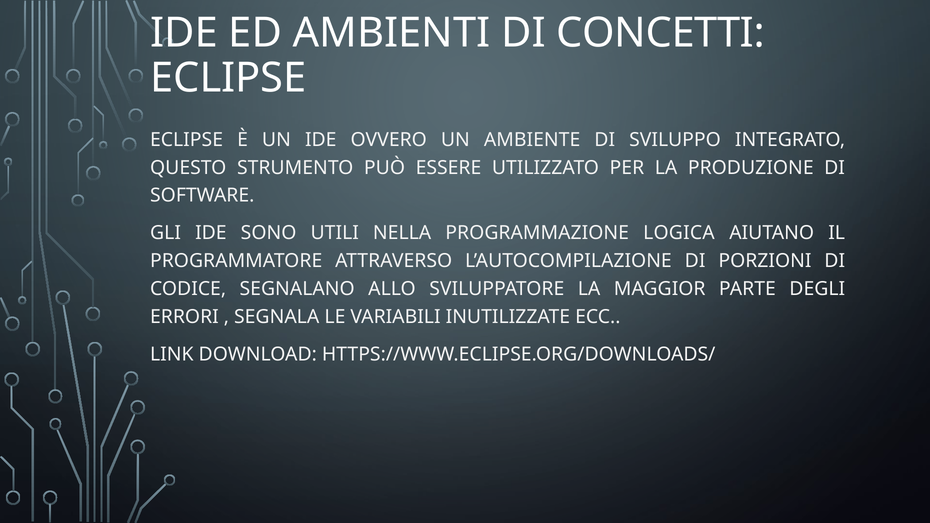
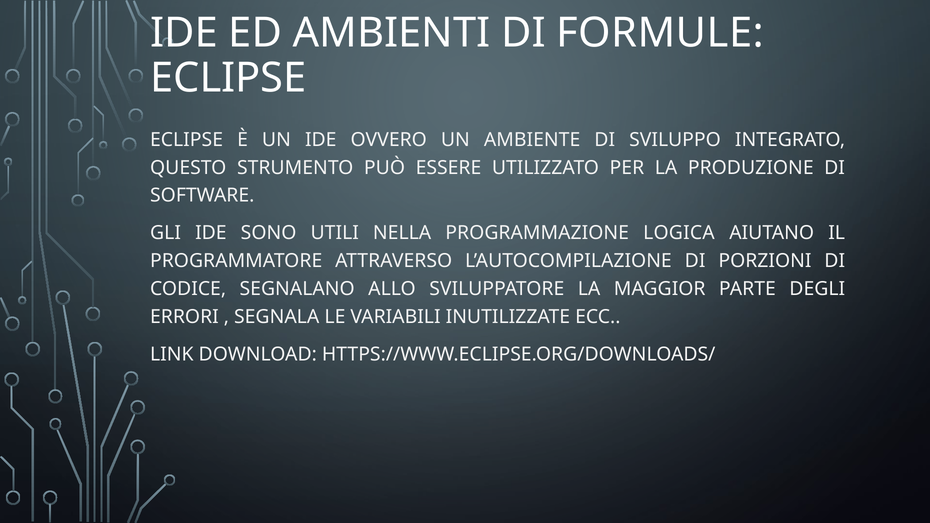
CONCETTI: CONCETTI -> FORMULE (660, 33)
